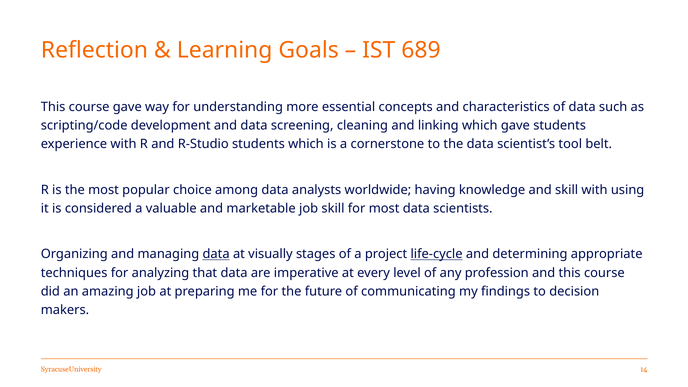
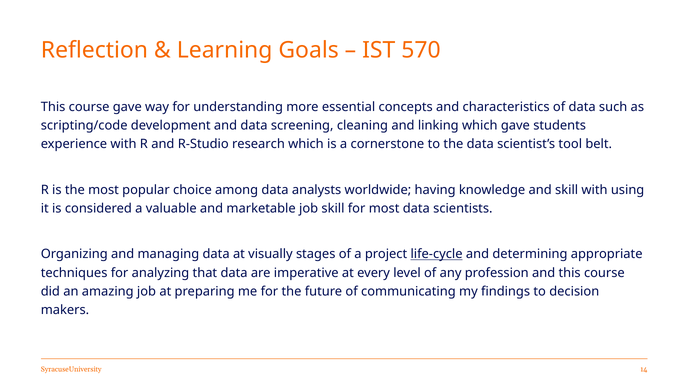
689: 689 -> 570 (421, 50)
R-Studio students: students -> research (258, 144)
data underline: present -> none (216, 254)
